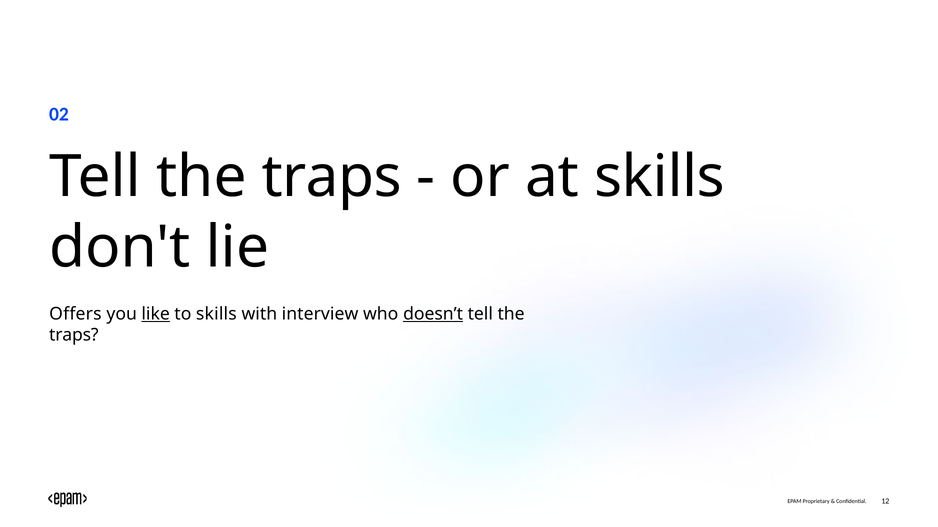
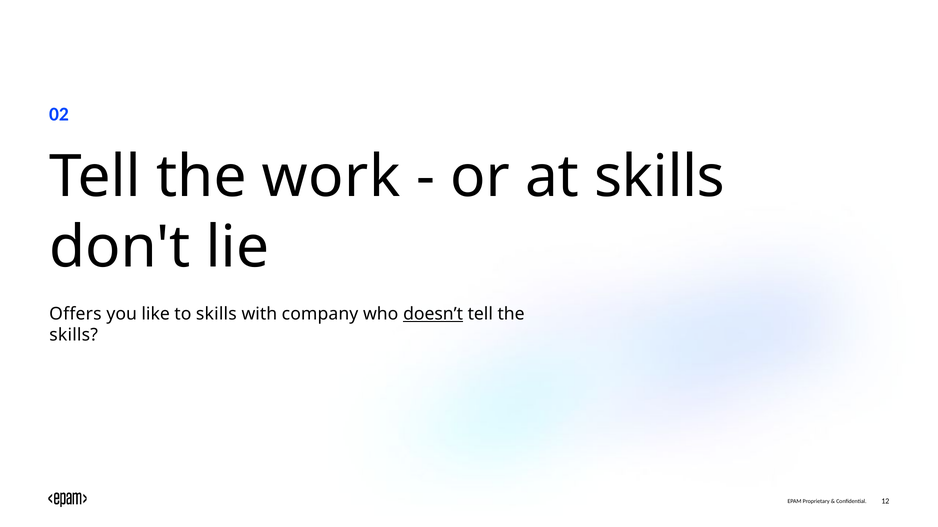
traps: traps -> work (331, 177)
like underline: present -> none (156, 314)
interview: interview -> company (320, 314)
traps: traps -> skills (74, 335)
